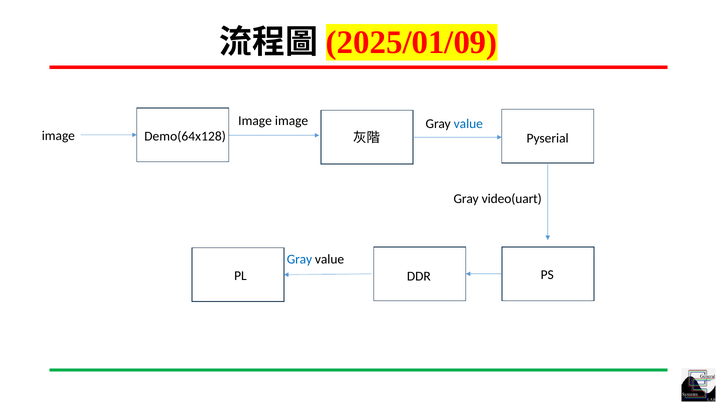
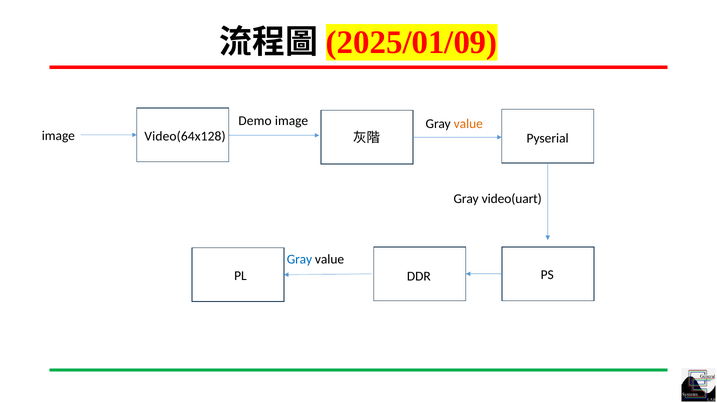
Image: Image -> Demo (255, 121)
value colour: blue -> orange (468, 124)
Demo(64x128: Demo(64x128 -> Video(64x128 (185, 136)
